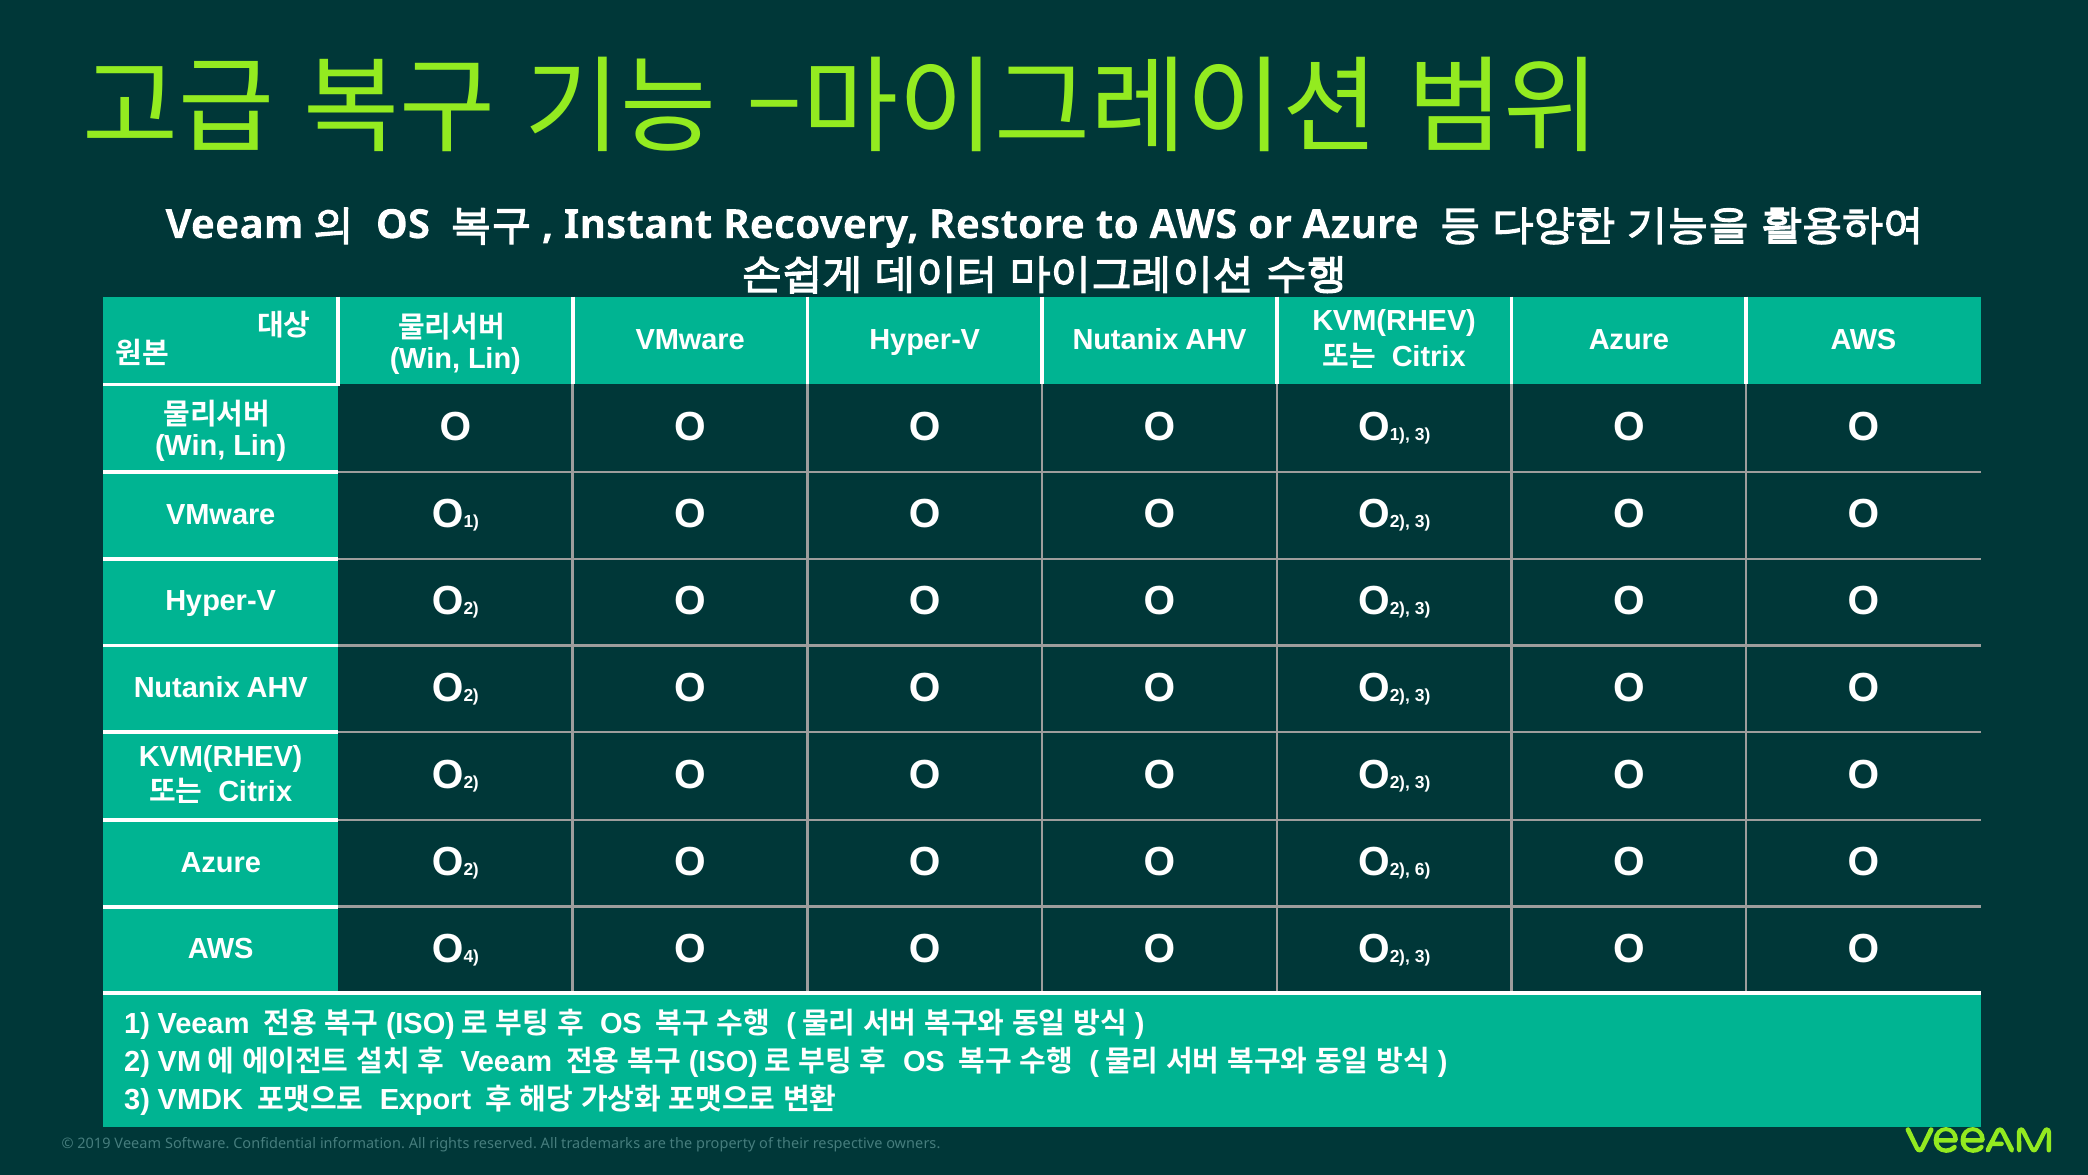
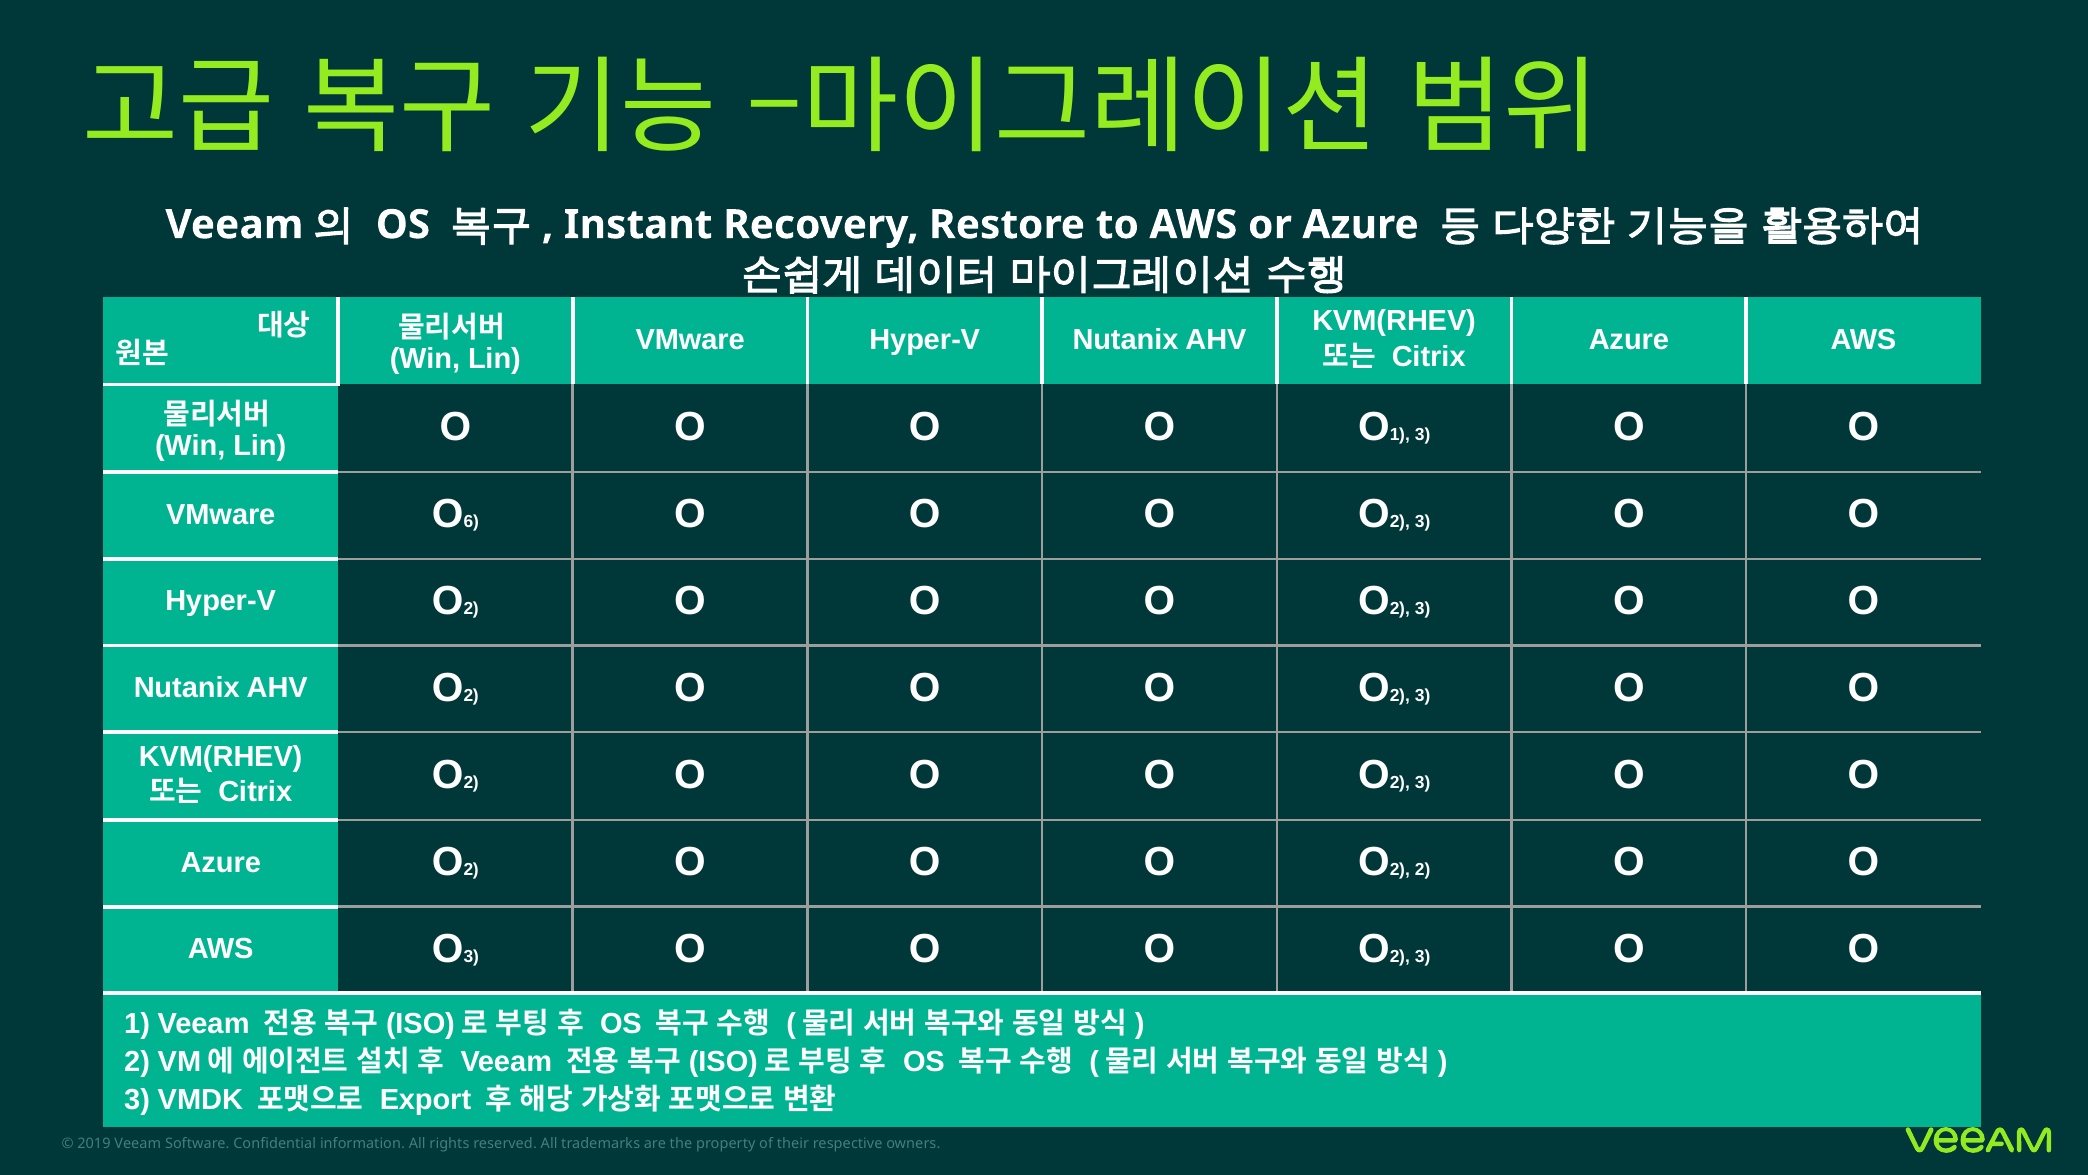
VMware O 1: 1 -> 6 (471, 522)
2 6: 6 -> 2 (1423, 870)
O 4: 4 -> 3 (471, 956)
